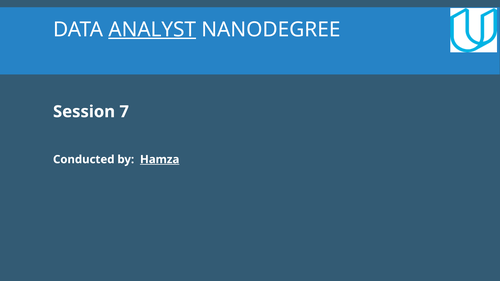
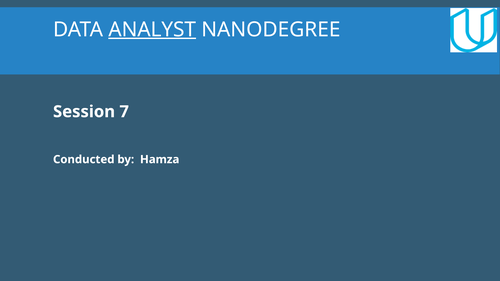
Hamza underline: present -> none (160, 160)
